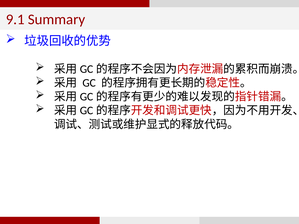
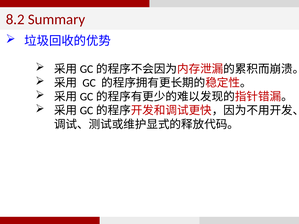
9.1: 9.1 -> 8.2 (15, 20)
